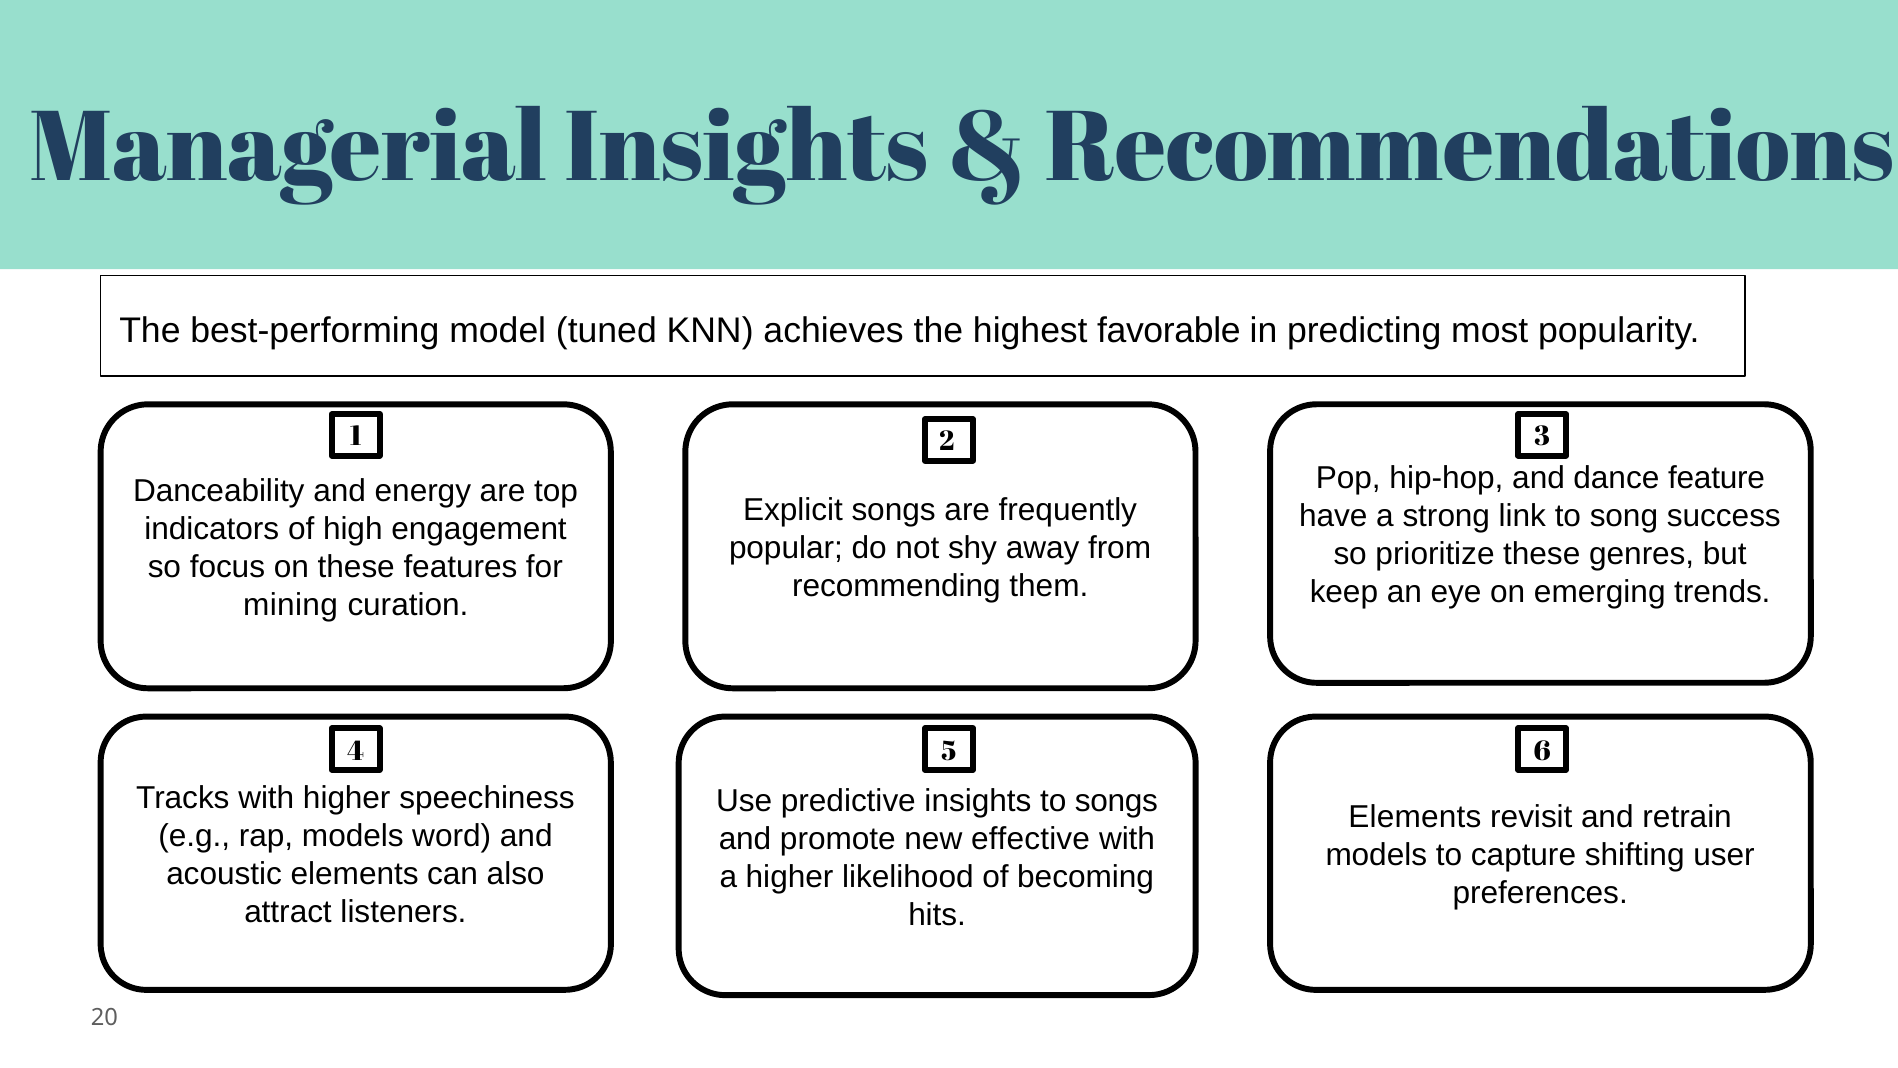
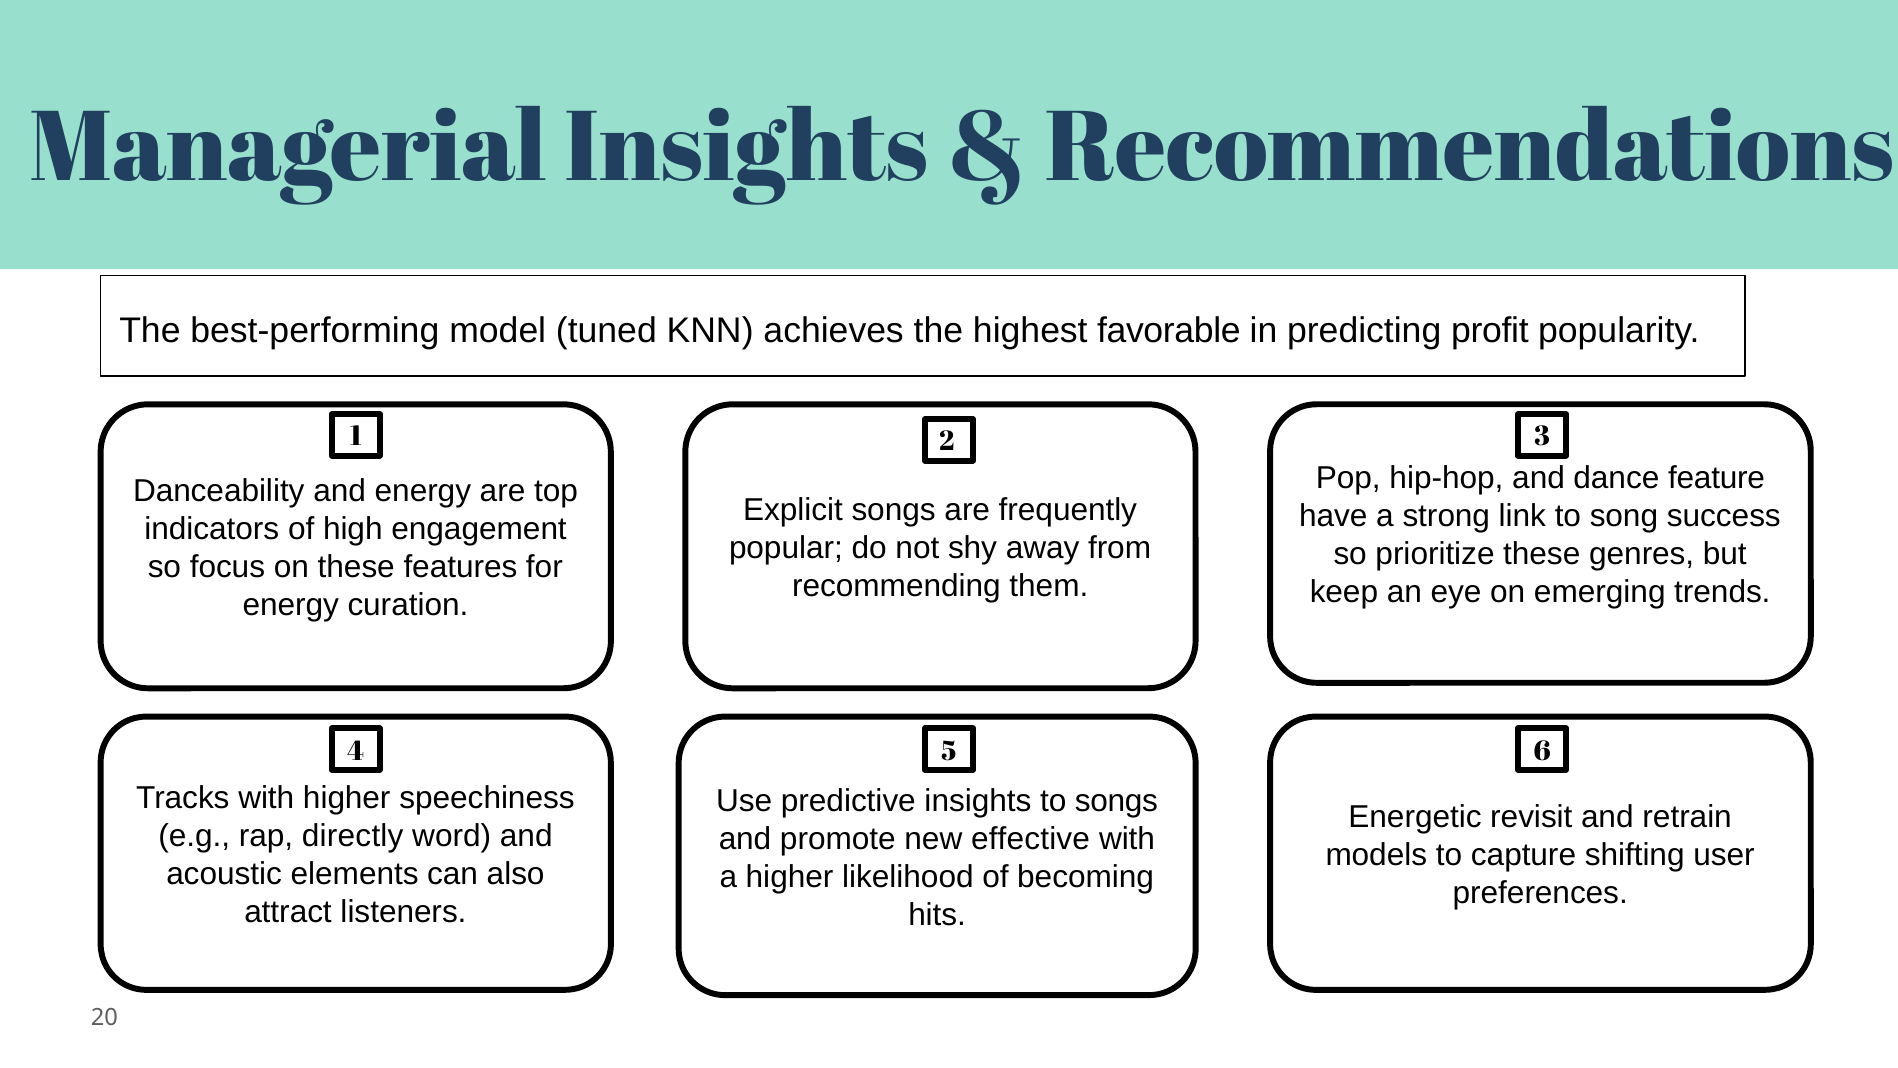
most: most -> profit (1490, 330)
mining: mining -> energy (291, 605)
Elements: Elements -> Energetic (1415, 817)
rap models: models -> directly (353, 836)
